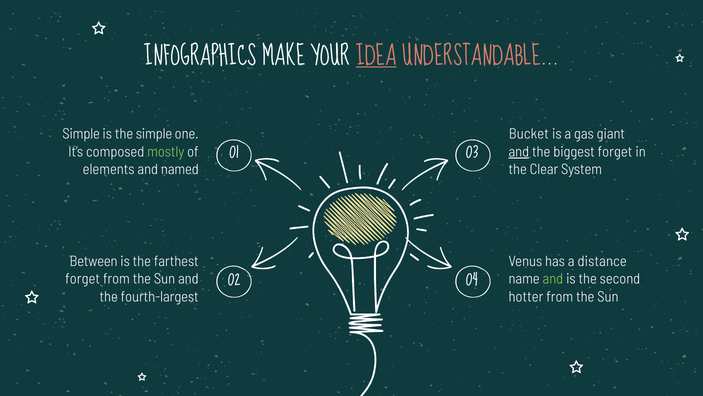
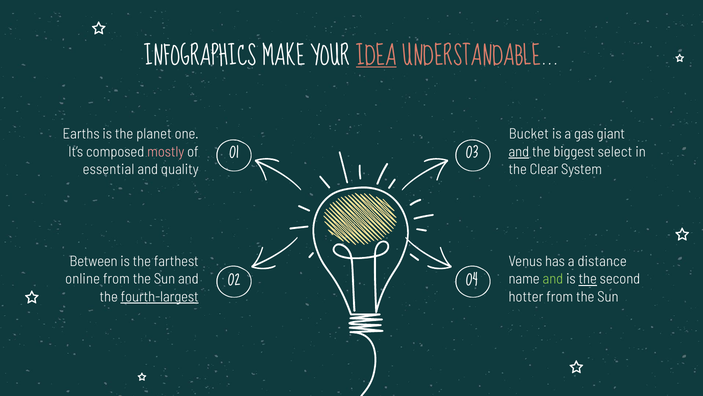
Simple: Simple -> Earths (81, 134)
the simple: simple -> planet (154, 134)
mostly colour: light green -> pink (166, 152)
biggest forget: forget -> select (615, 152)
elements: elements -> essential (109, 169)
named: named -> quality (180, 169)
forget: forget -> online (83, 279)
the underline: none -> present (588, 279)
fourth-largest underline: none -> present (160, 296)
